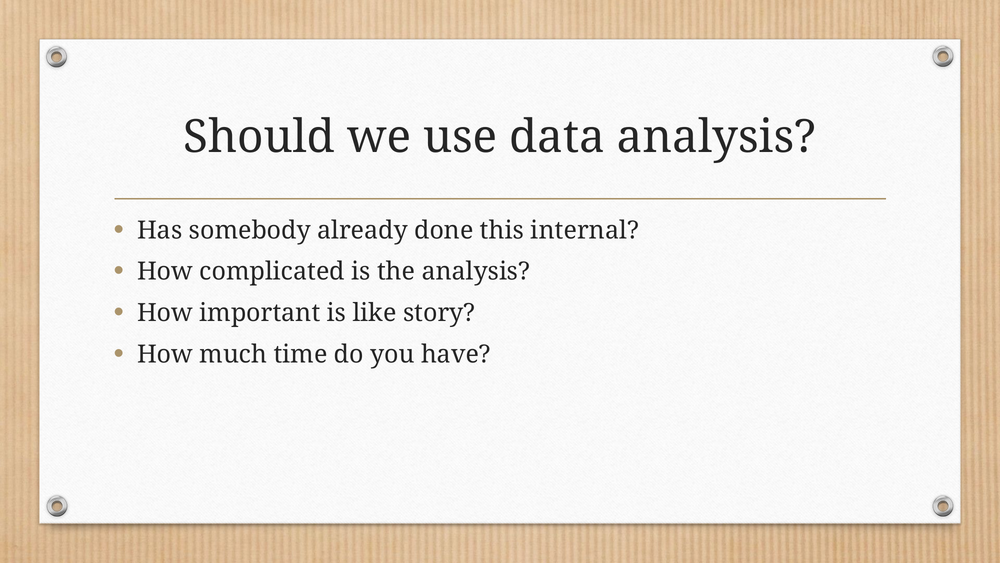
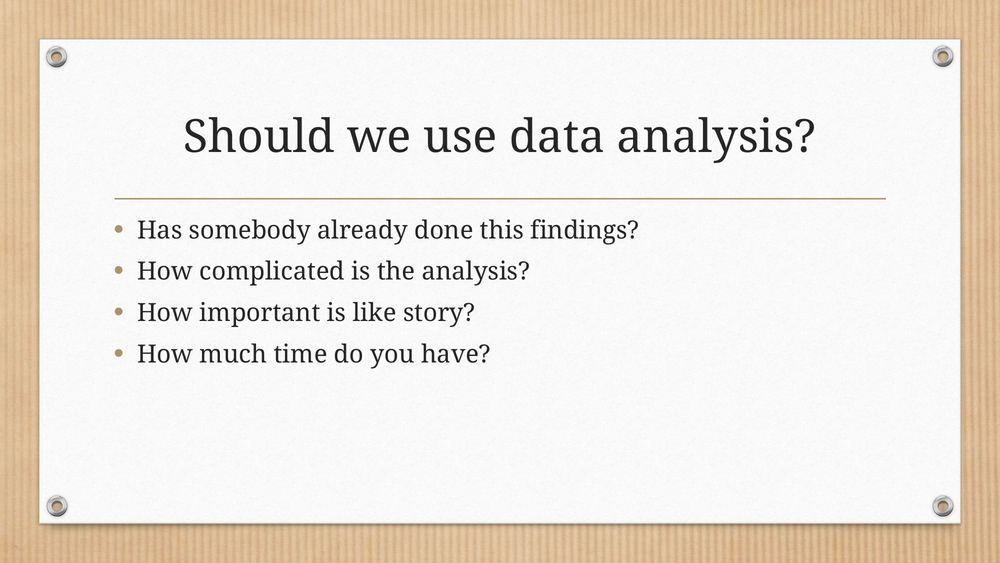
internal: internal -> findings (585, 230)
